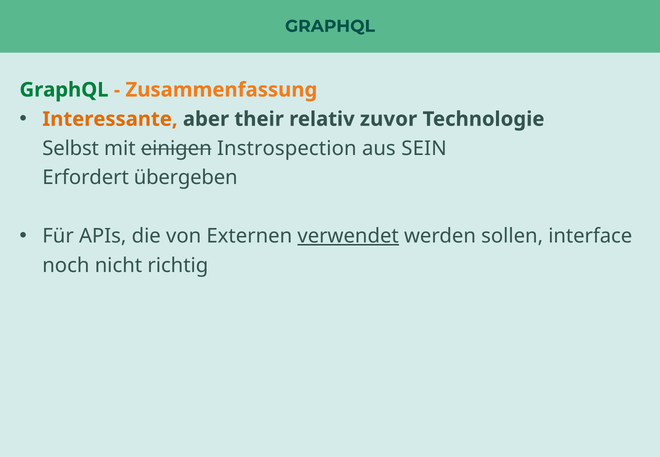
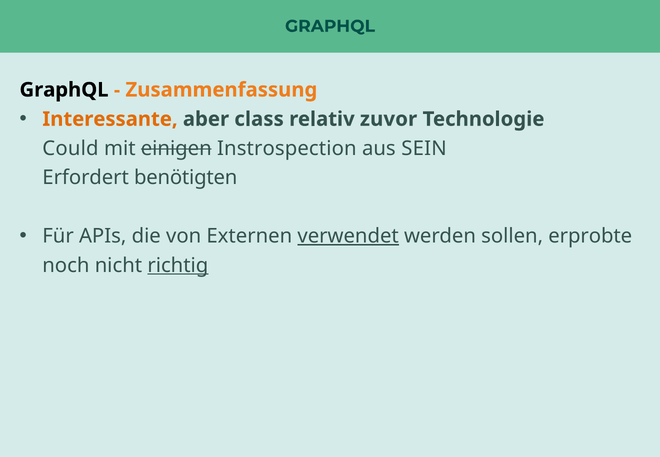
GraphQL colour: green -> black (64, 90)
their: their -> class (259, 119)
Selbst: Selbst -> Could (70, 148)
übergeben: übergeben -> benötigten (186, 178)
interface: interface -> erprobte (590, 236)
richtig underline: none -> present (178, 265)
